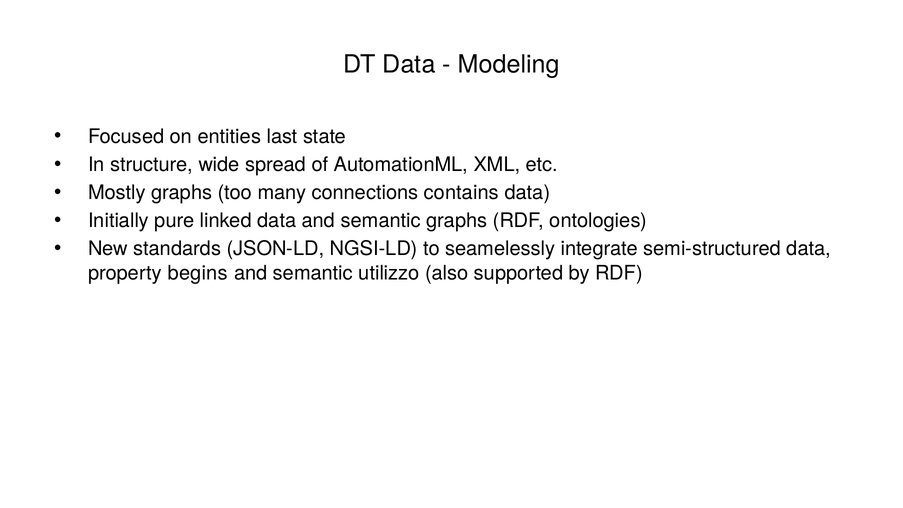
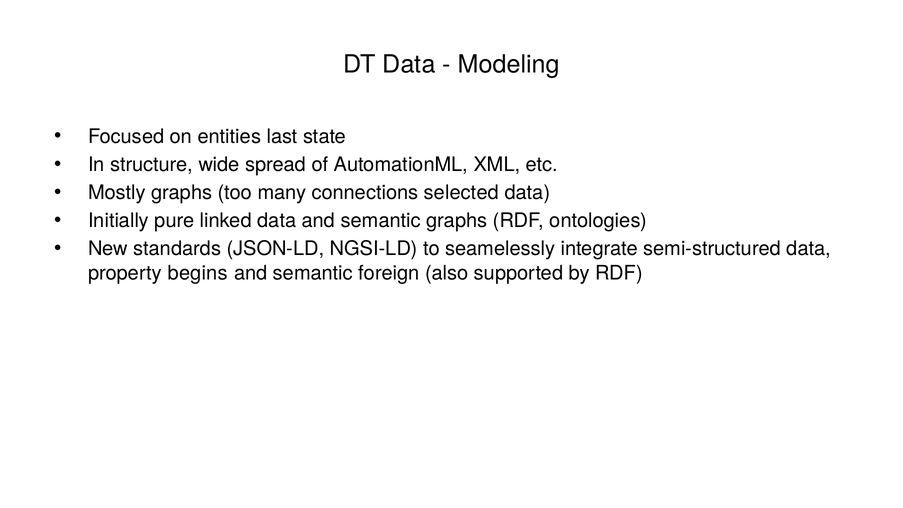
contains: contains -> selected (461, 193)
utilizzo: utilizzo -> foreign (389, 273)
